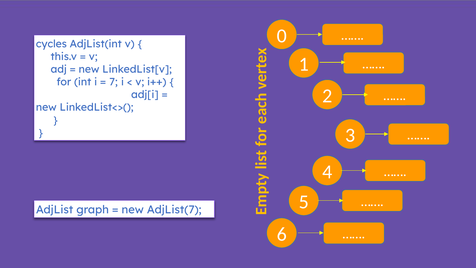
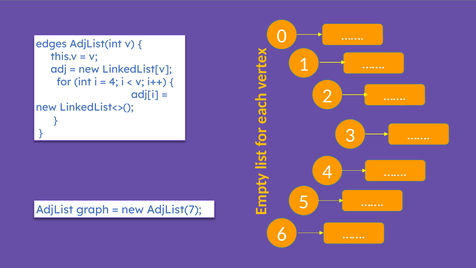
cycles: cycles -> edges (51, 44)
7: 7 -> 4 (114, 82)
